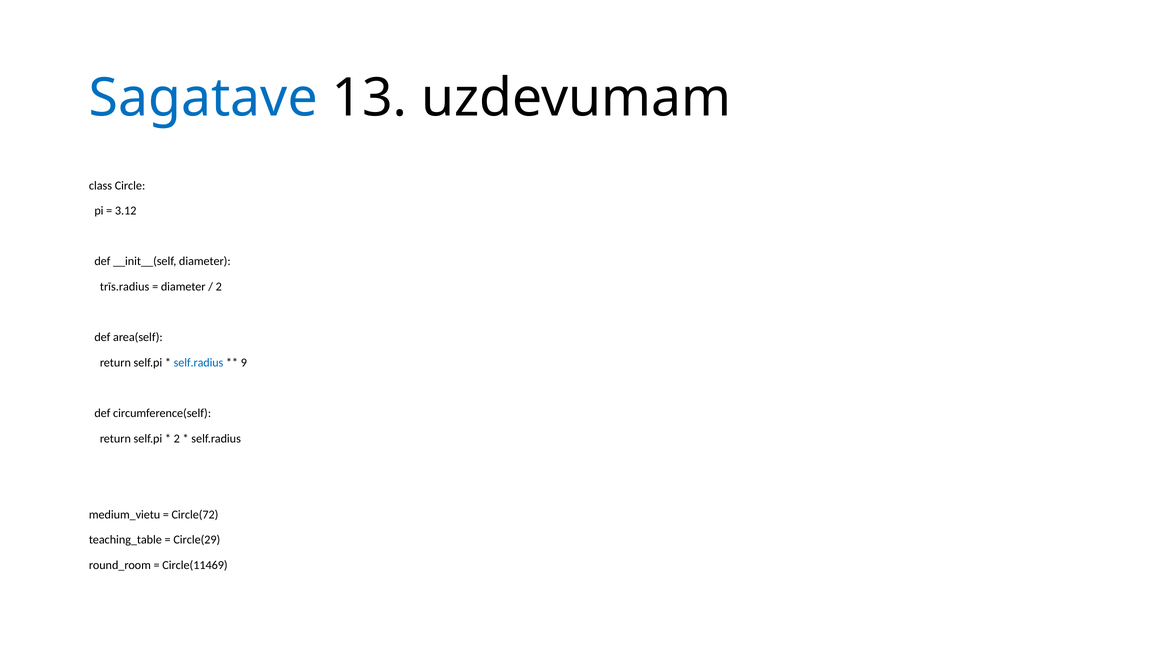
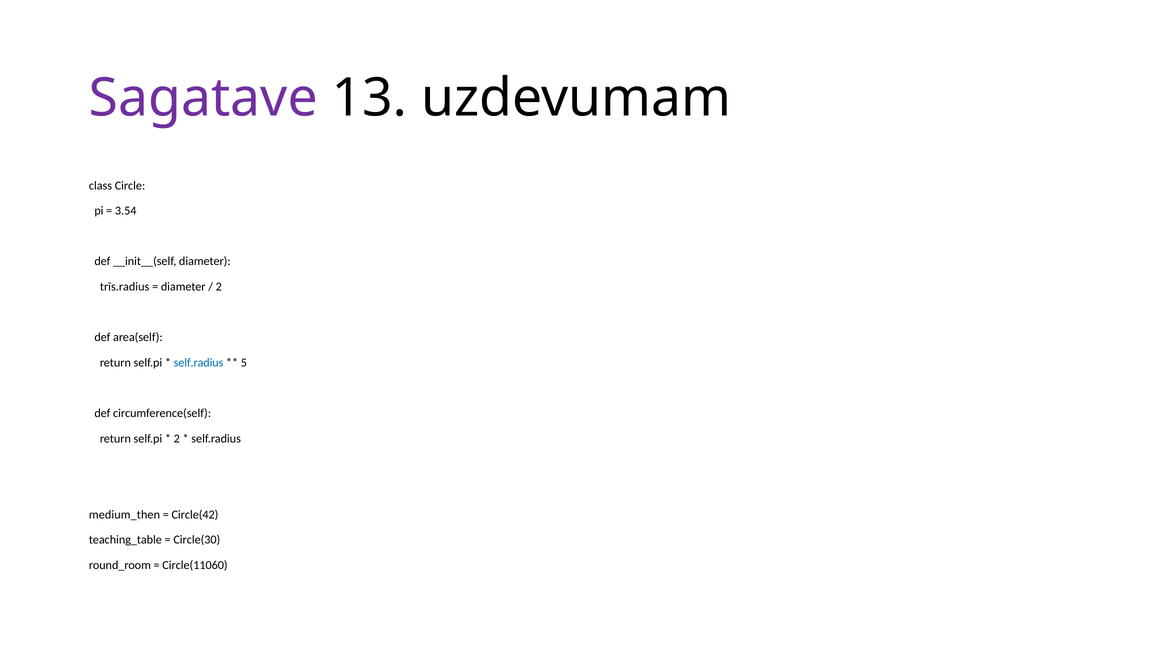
Sagatave colour: blue -> purple (203, 98)
3.12: 3.12 -> 3.54 (126, 211)
9: 9 -> 5 (244, 363)
medium_vietu: medium_vietu -> medium_then (125, 515)
Circle(72: Circle(72 -> Circle(42 (195, 515)
Circle(29: Circle(29 -> Circle(30 (197, 540)
Circle(11469: Circle(11469 -> Circle(11060 (195, 566)
